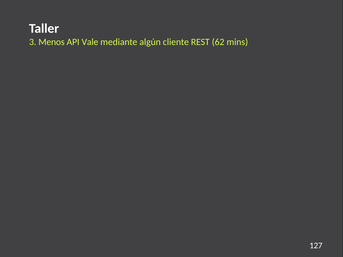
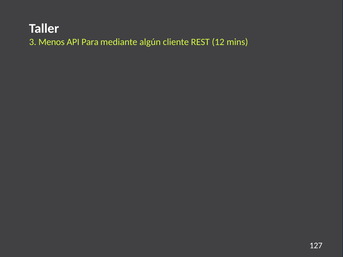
Vale: Vale -> Para (90, 42)
62: 62 -> 12 (218, 42)
